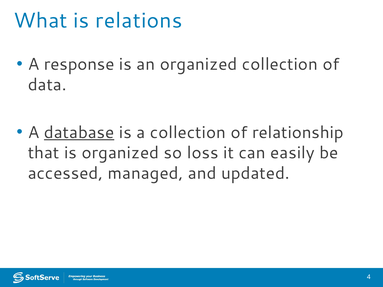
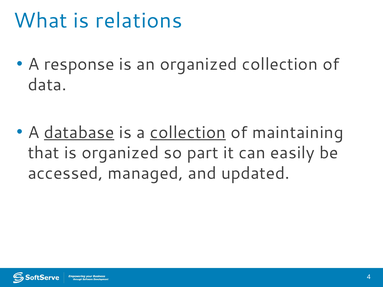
collection underline: none -> present (188, 133)
relationship: relationship -> maintaining (298, 133)
loss: loss -> part (203, 153)
